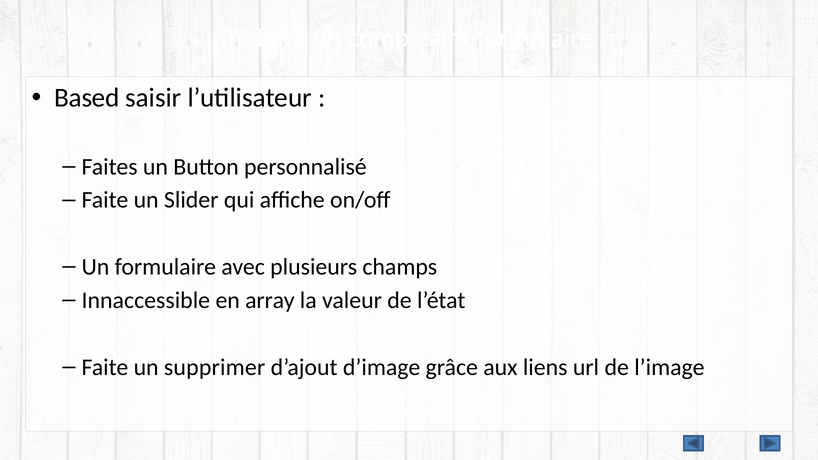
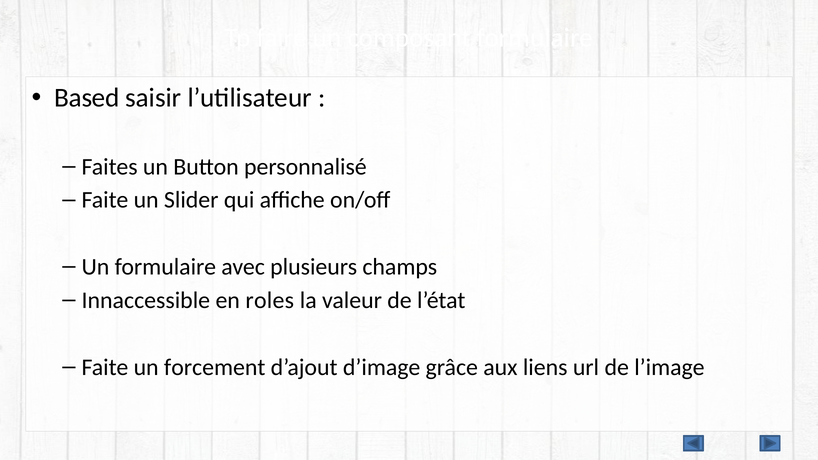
array: array -> roles (270, 300)
supprimer: supprimer -> forcement (215, 367)
